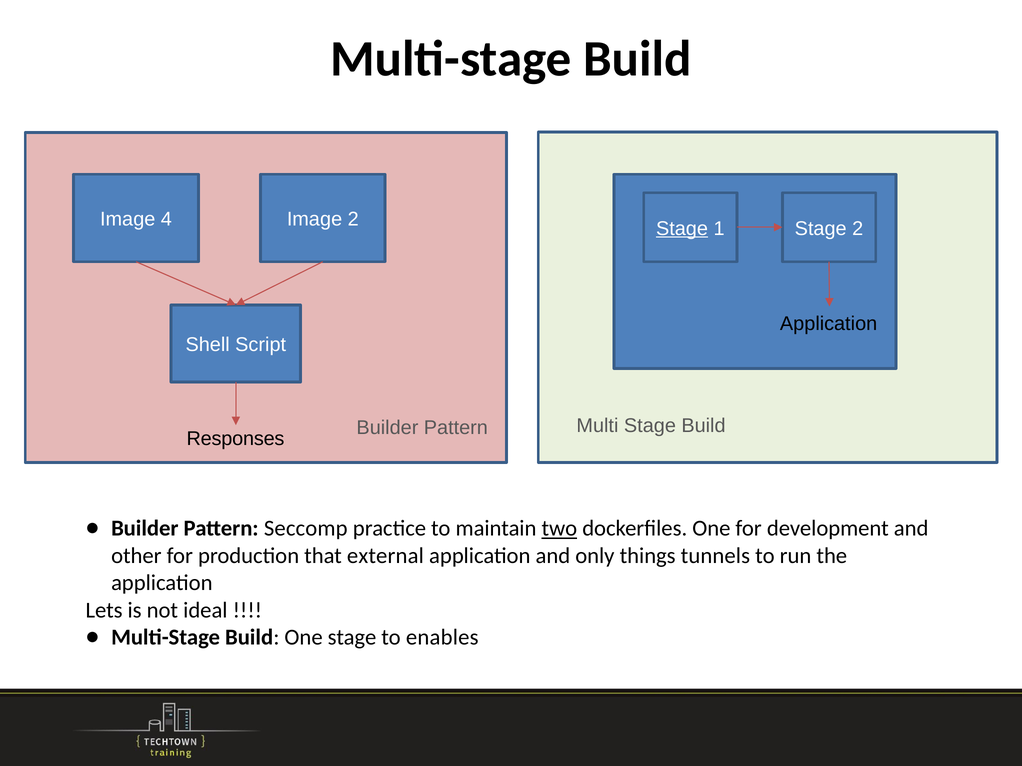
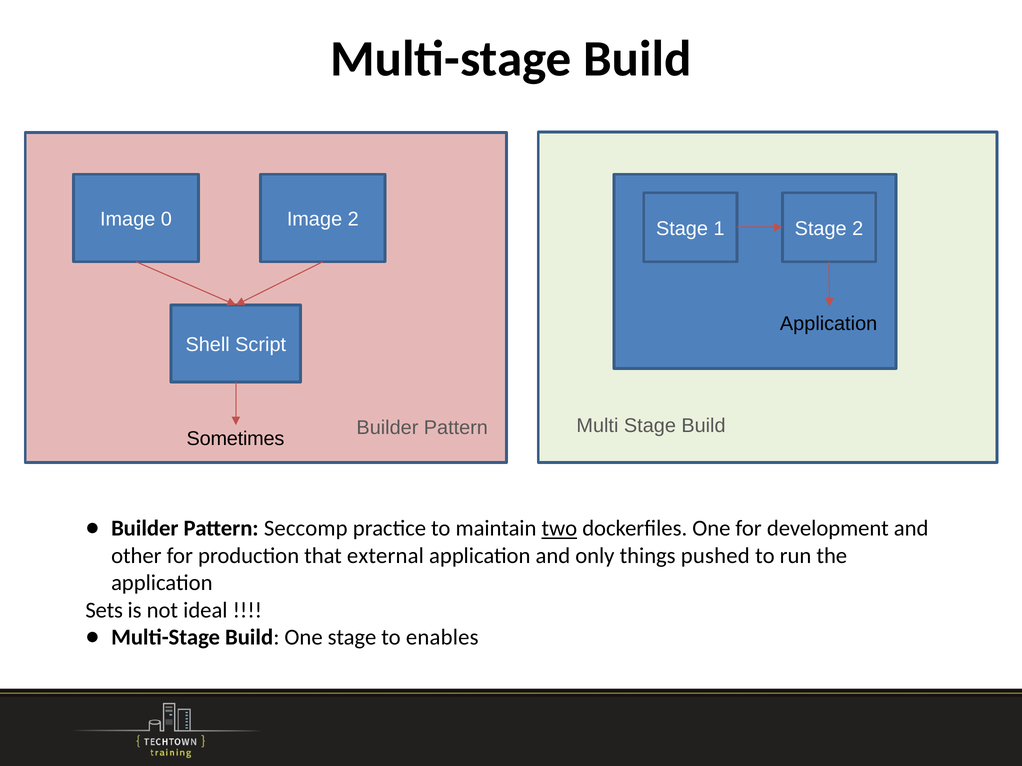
4: 4 -> 0 (166, 219)
Stage underline: present -> none (682, 229)
Responses: Responses -> Sometimes (236, 439)
tunnels: tunnels -> pushed (715, 556)
Lets: Lets -> Sets (104, 611)
